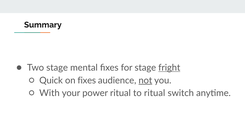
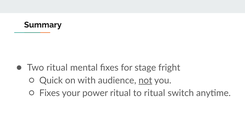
Two stage: stage -> ritual (57, 68)
fright underline: present -> none (169, 68)
on fixes: fixes -> with (87, 80)
With: With -> Fixes (50, 93)
